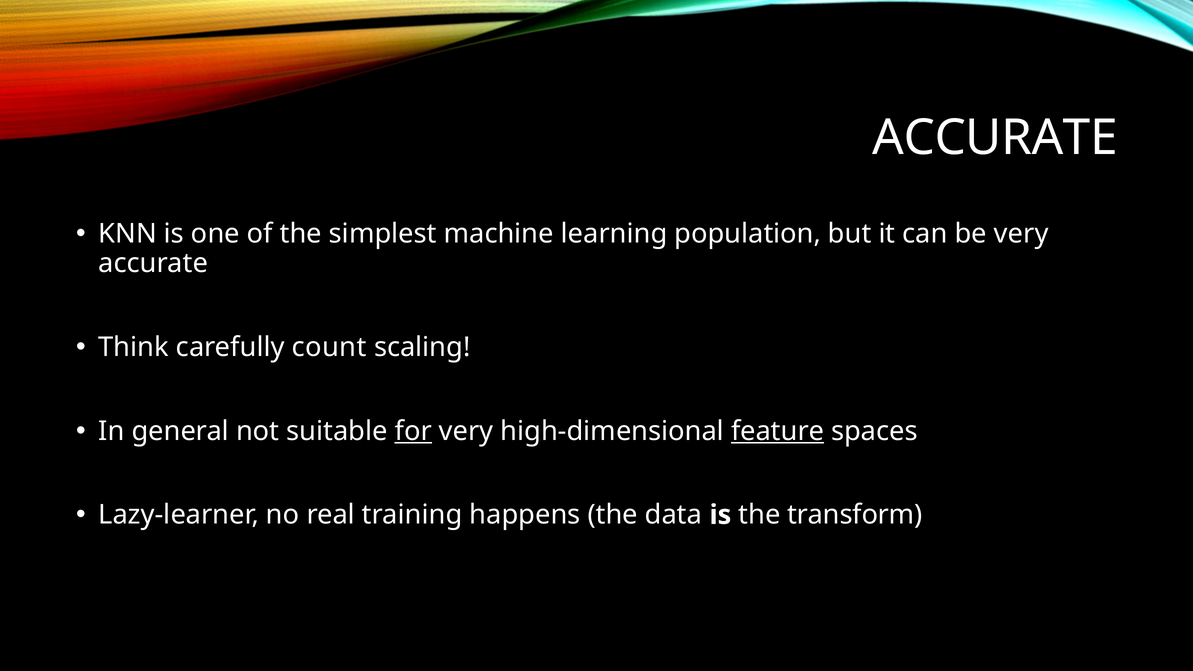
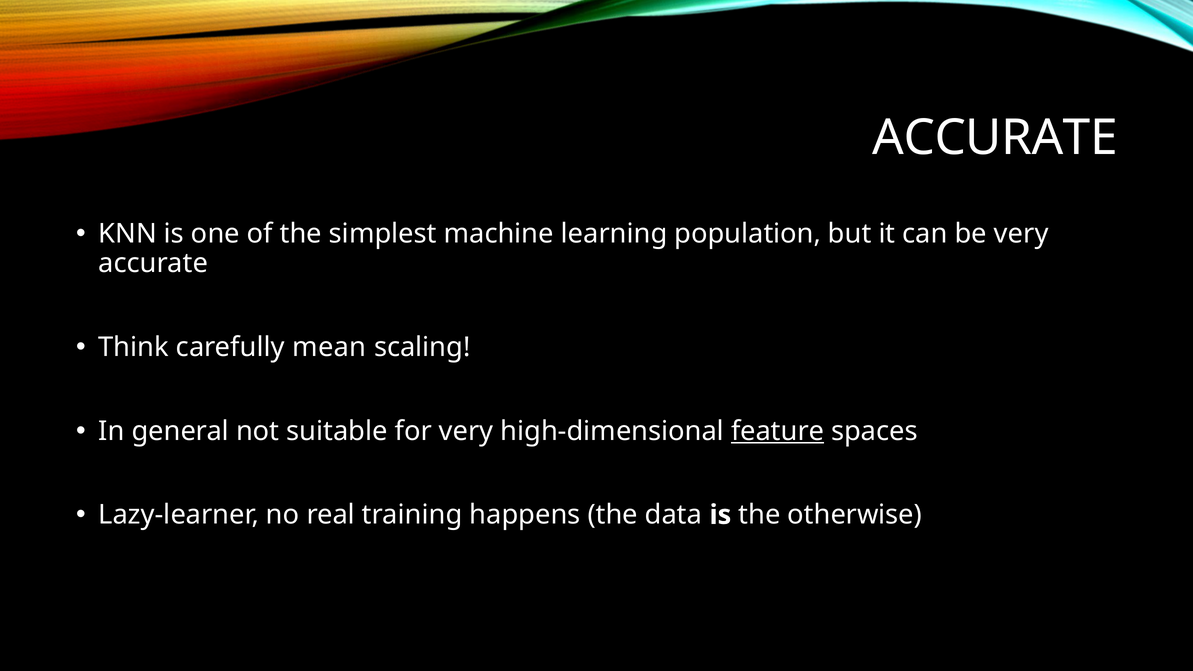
count: count -> mean (329, 347)
for underline: present -> none (413, 431)
transform: transform -> otherwise (855, 515)
